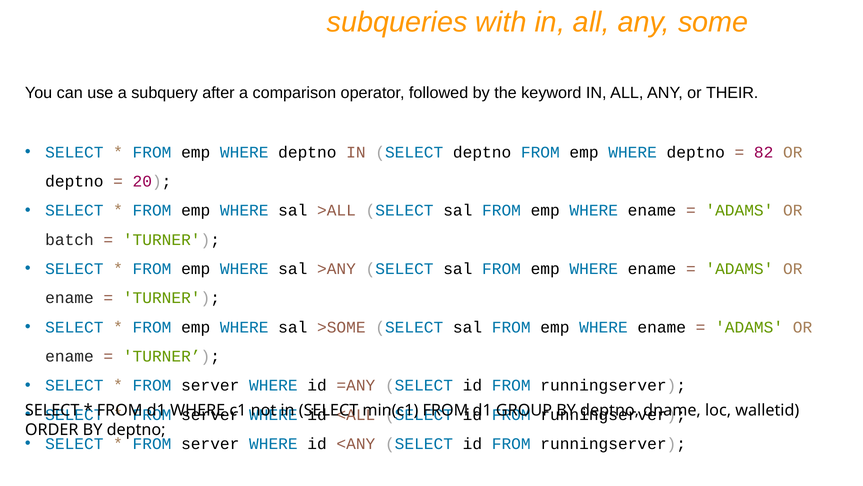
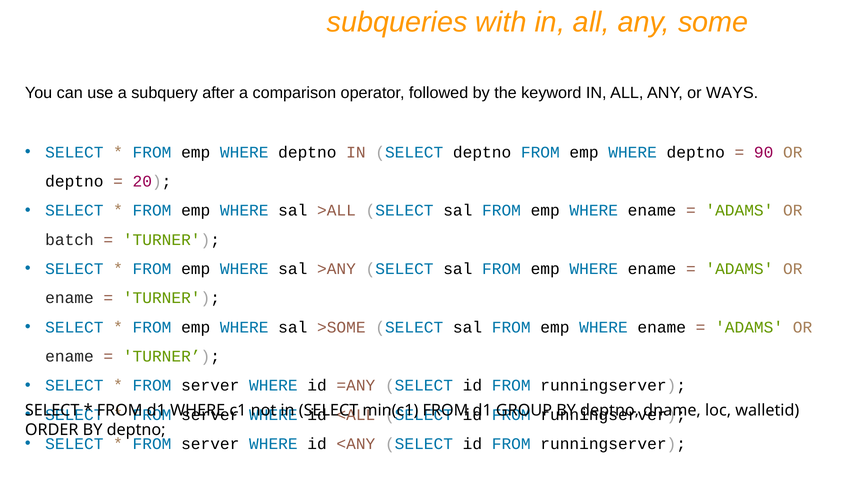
THEIR: THEIR -> WAYS (732, 93)
82: 82 -> 90 (764, 152)
